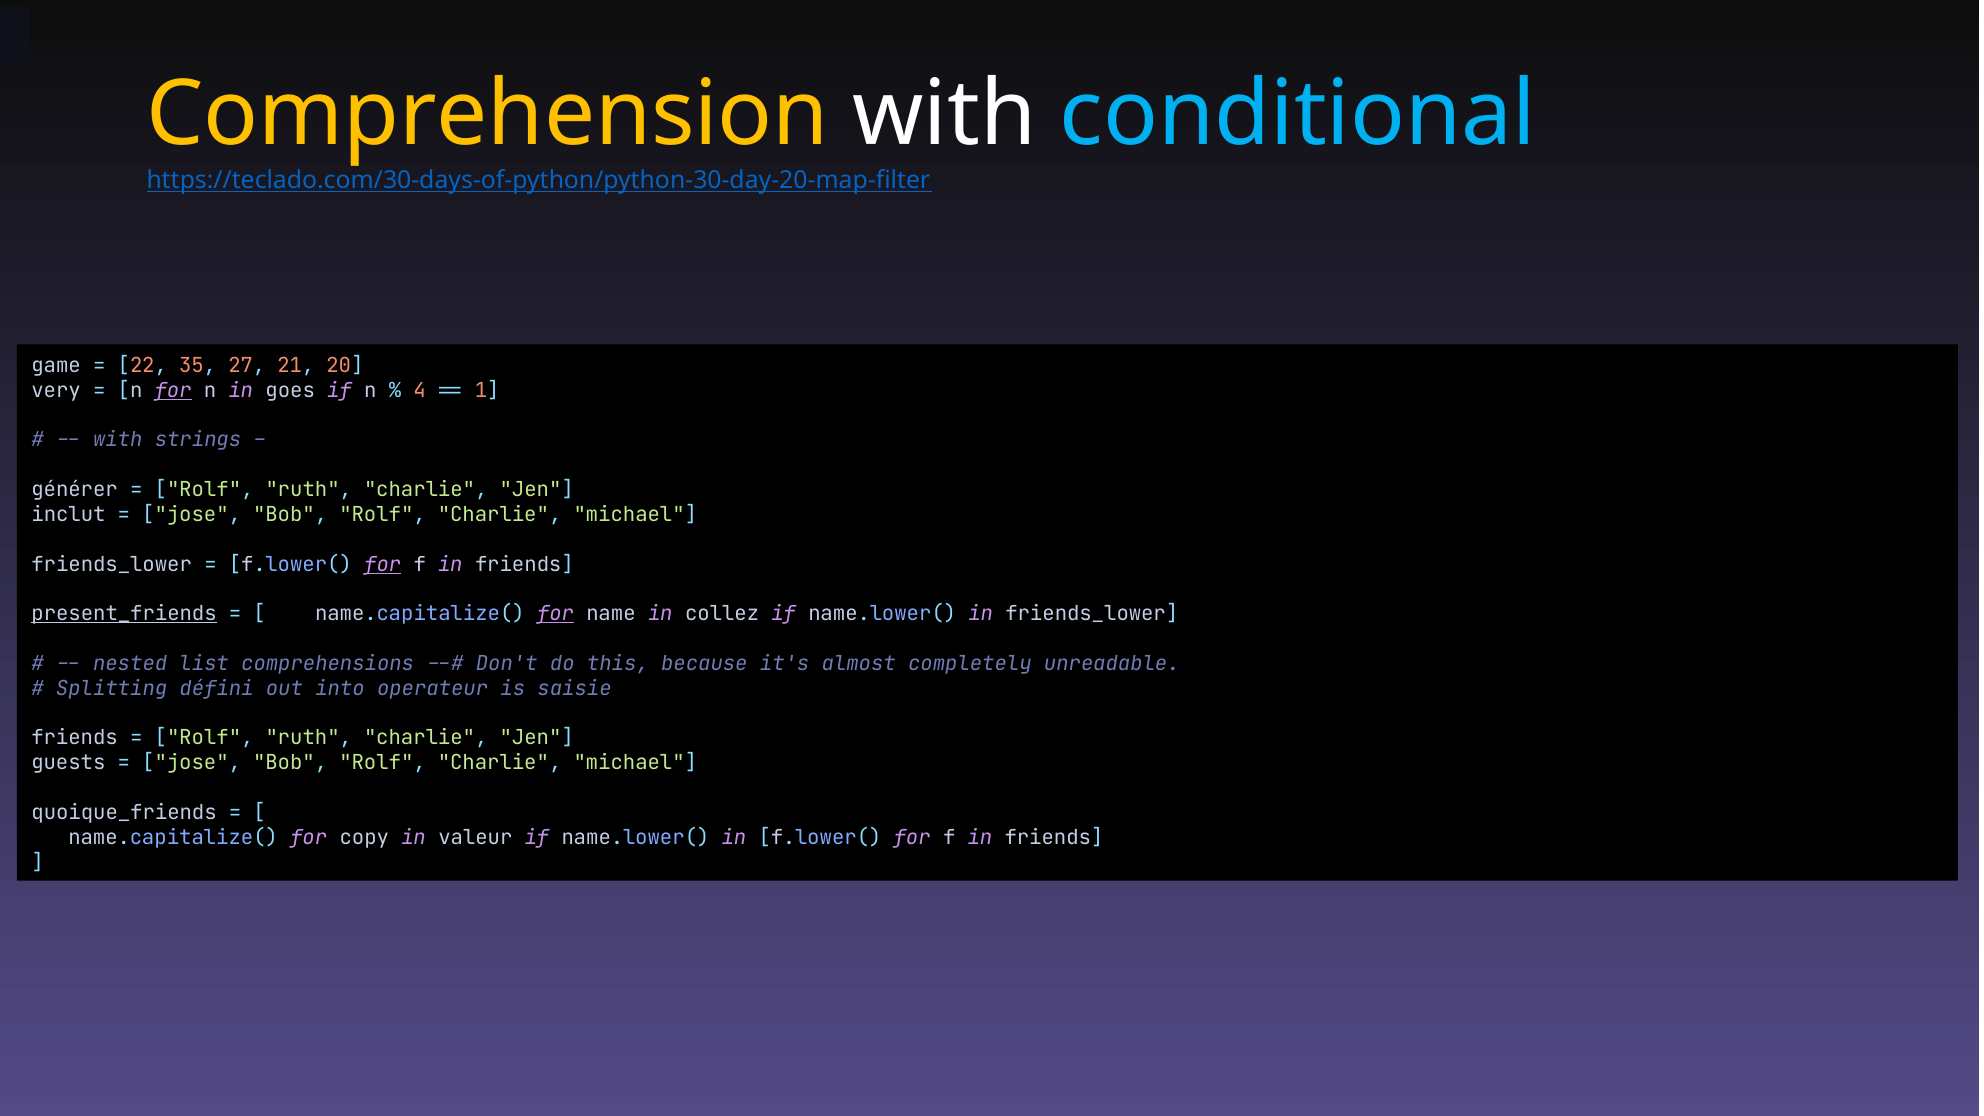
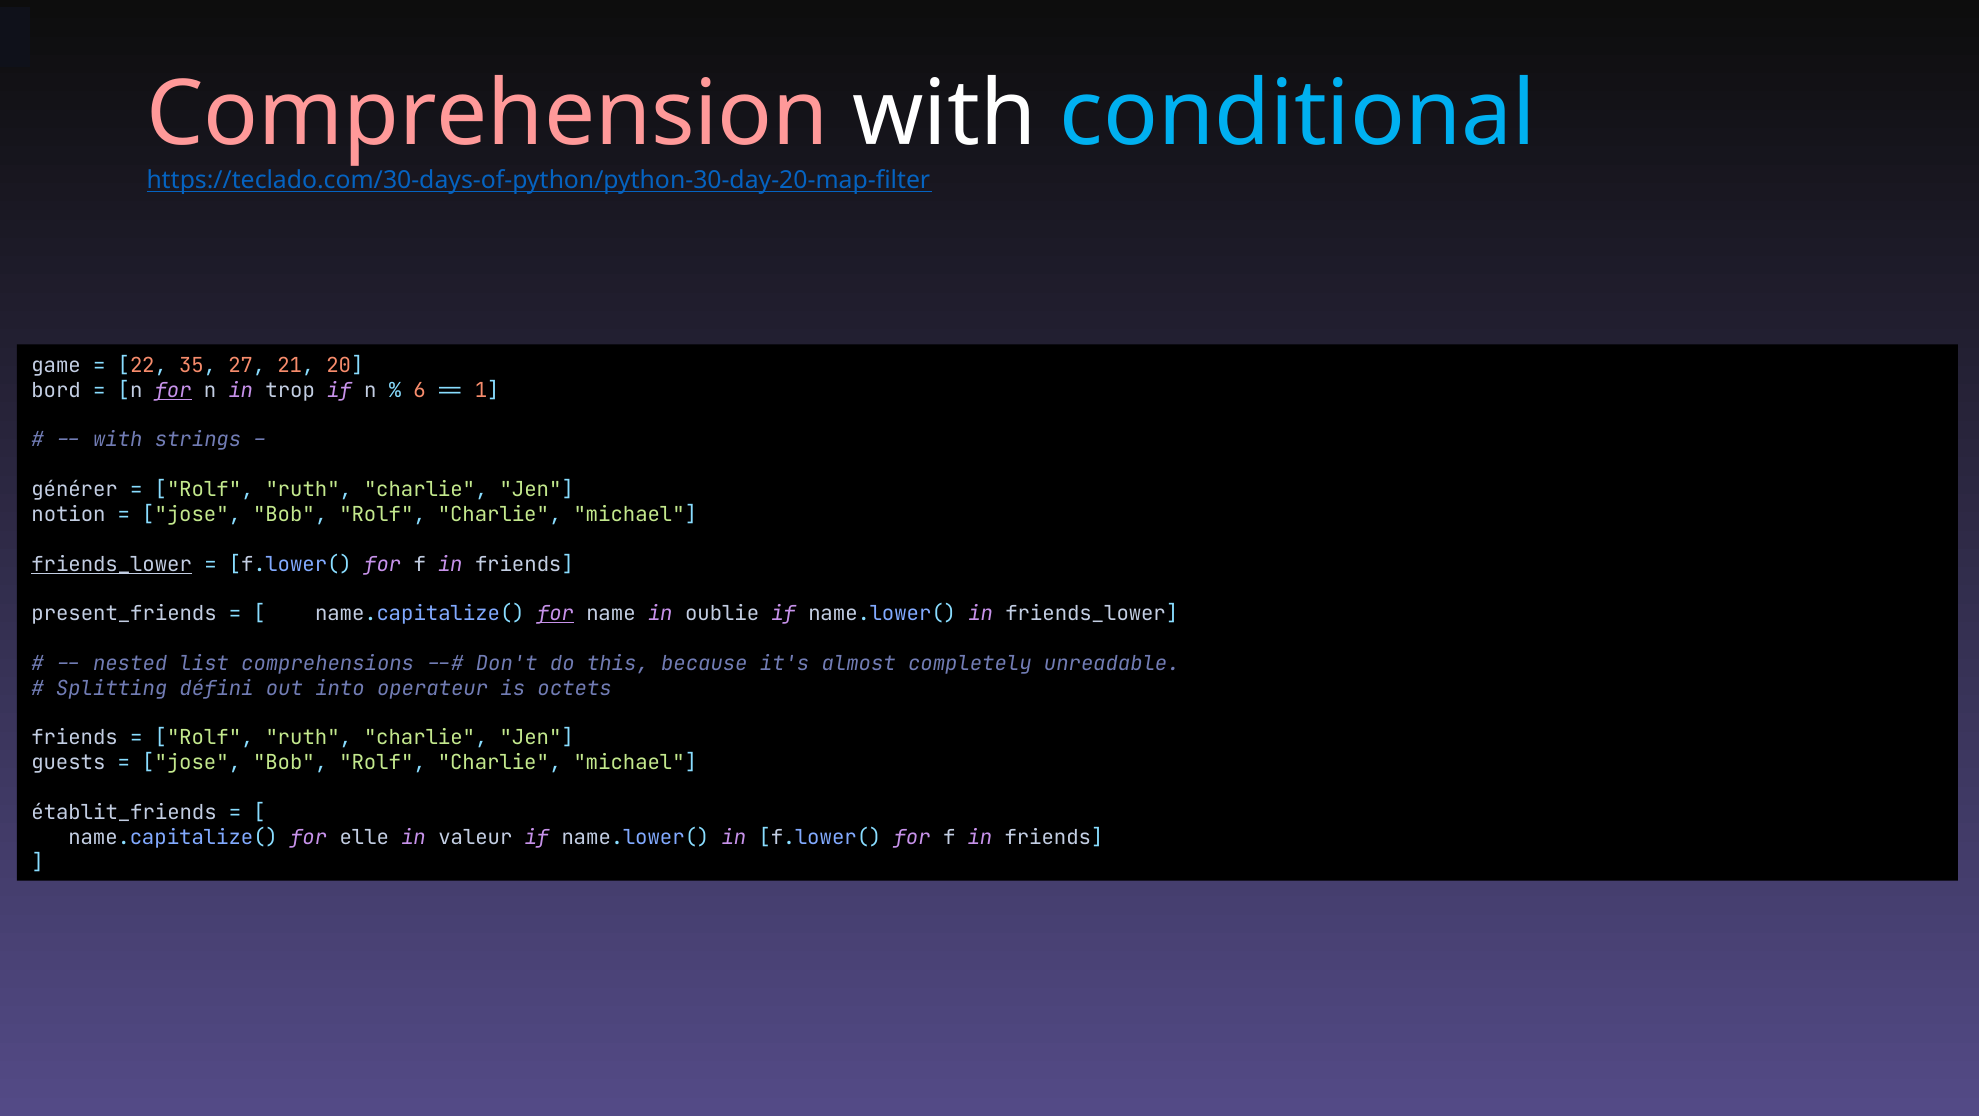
Comprehension colour: yellow -> pink (488, 114)
very: very -> bord (56, 390)
goes: goes -> trop (290, 390)
4: 4 -> 6 (419, 390)
inclut: inclut -> notion (68, 515)
friends_lower underline: none -> present (112, 564)
for underline: present -> none (383, 564)
present_friends underline: present -> none (124, 614)
collez: collez -> oublie (722, 614)
saisie: saisie -> octets (581, 688)
quoique_friends: quoique_friends -> établit_friends (124, 813)
copy: copy -> elle (364, 838)
